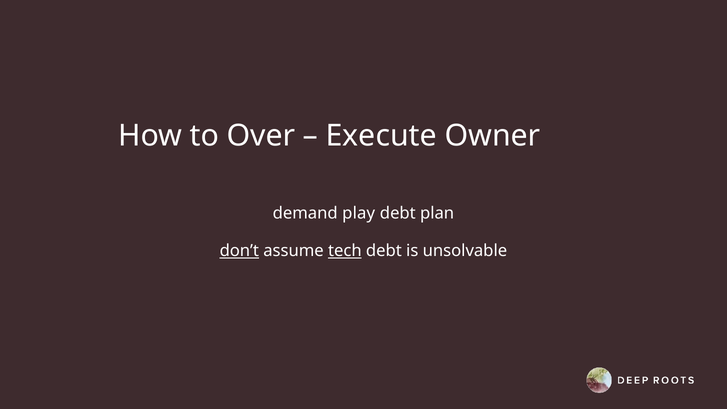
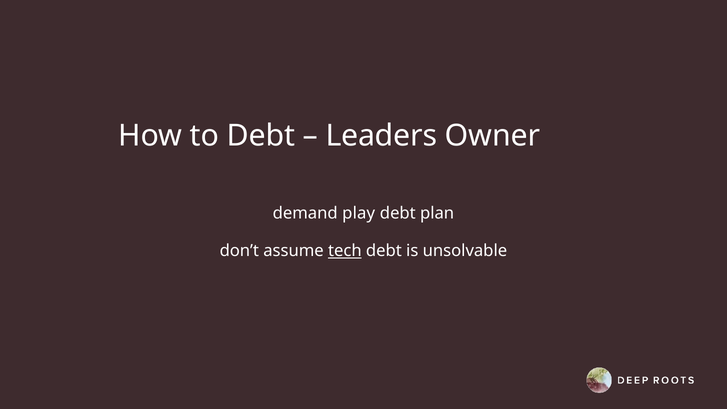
to Over: Over -> Debt (261, 136)
Execute: Execute -> Leaders (381, 136)
don’t underline: present -> none (239, 251)
